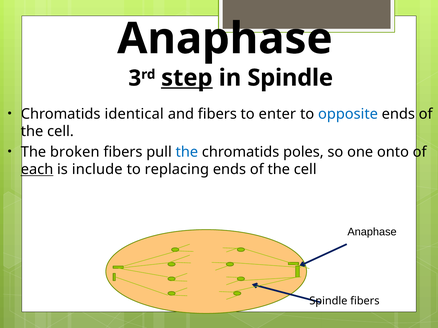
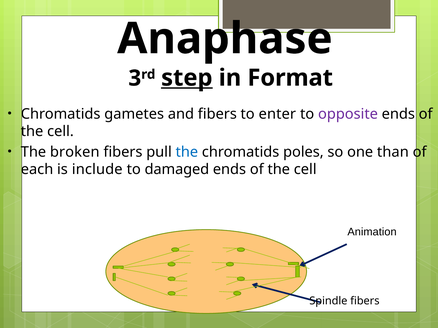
in Spindle: Spindle -> Format (290, 78)
identical: identical -> gametes (134, 114)
opposite colour: blue -> purple (348, 114)
onto: onto -> than (393, 152)
each underline: present -> none (37, 170)
replacing: replacing -> damaged (177, 170)
Anaphase: Anaphase -> Animation (372, 232)
